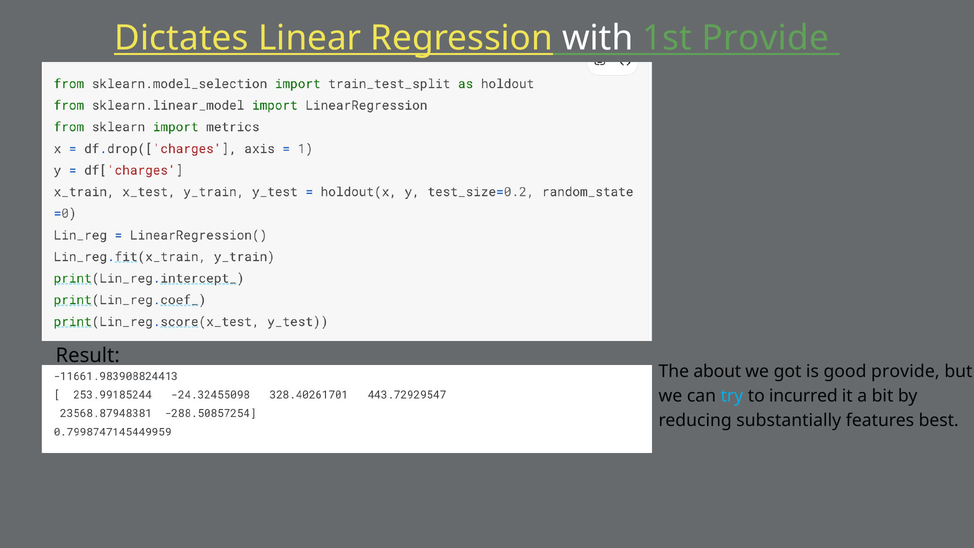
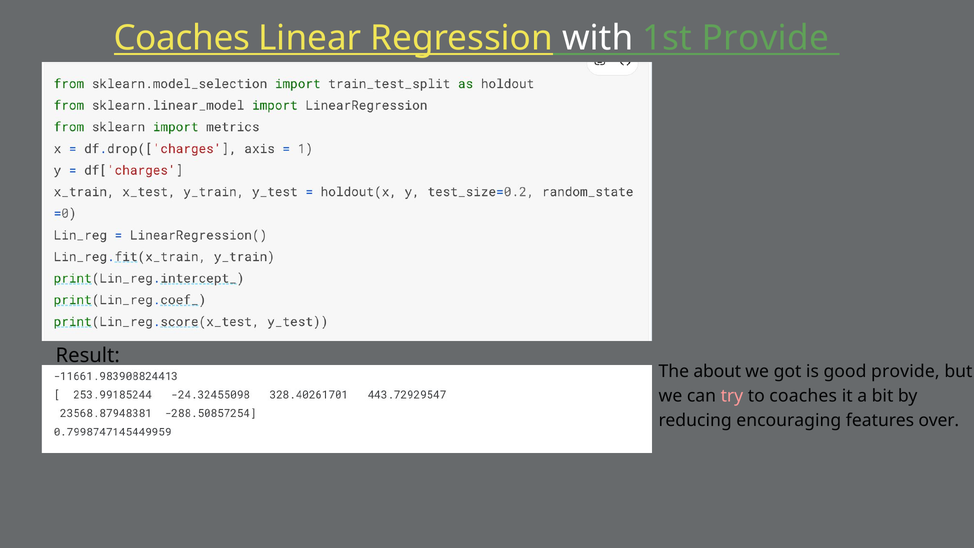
Dictates: Dictates -> Coaches (182, 38)
try colour: light blue -> pink (732, 396)
to incurred: incurred -> coaches (803, 396)
substantially: substantially -> encouraging (789, 420)
best: best -> over (939, 420)
